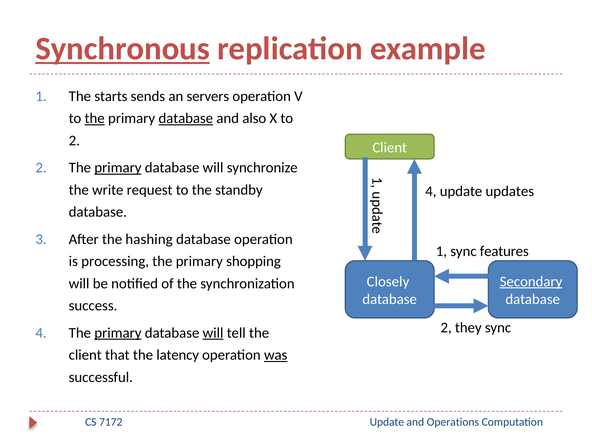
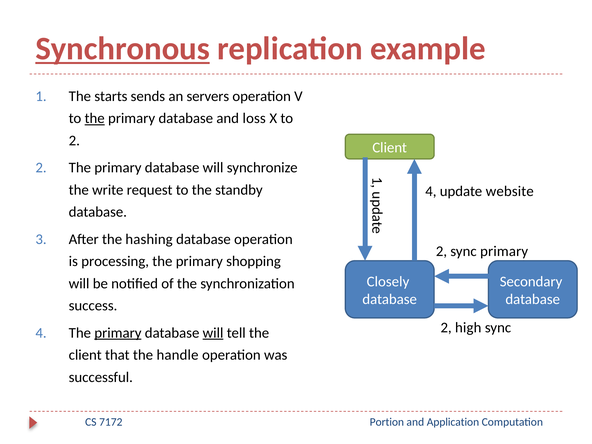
database underline: present -> none (186, 118)
also: also -> loss (254, 118)
primary underline: present -> none (118, 168)
updates: updates -> website (510, 191)
1: 1 -> 2 (441, 251)
sync features: features -> primary (504, 251)
Secondary underline: present -> none (531, 281)
they: they -> high (468, 328)
latency: latency -> handle (178, 355)
was underline: present -> none (276, 355)
Update: Update -> Portion (387, 422)
Operations: Operations -> Application (453, 422)
